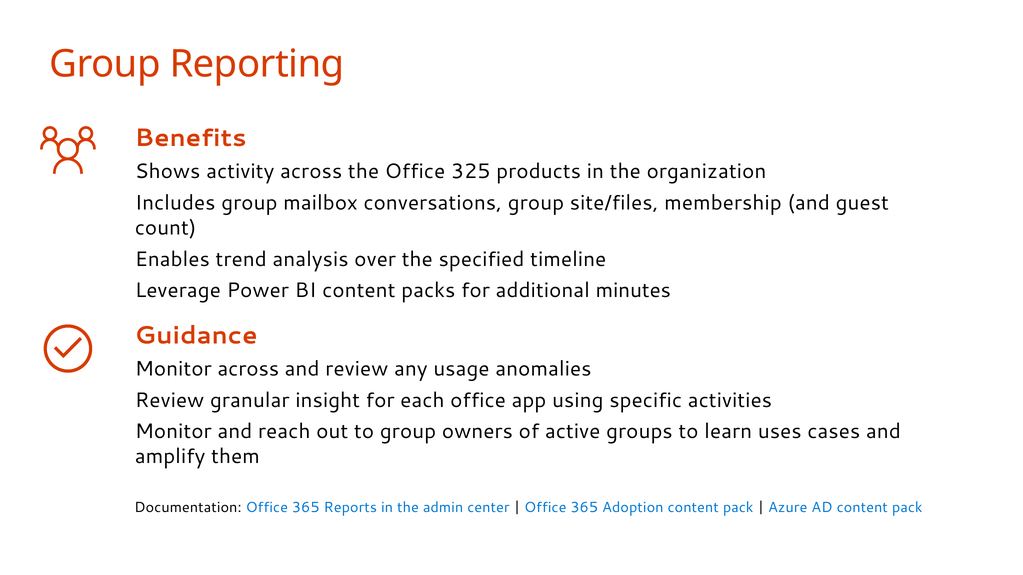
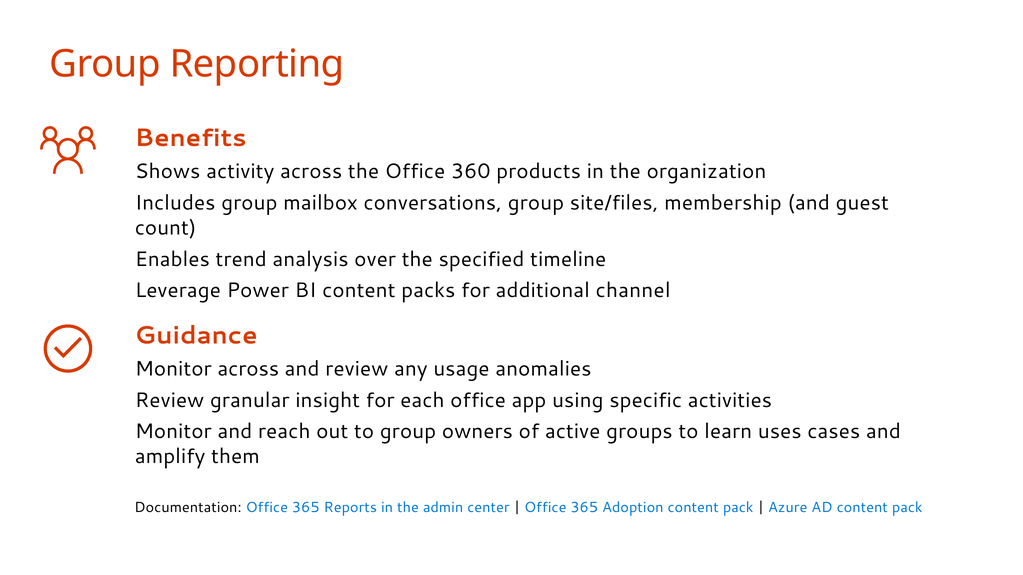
325: 325 -> 360 (471, 172)
minutes: minutes -> channel (633, 291)
